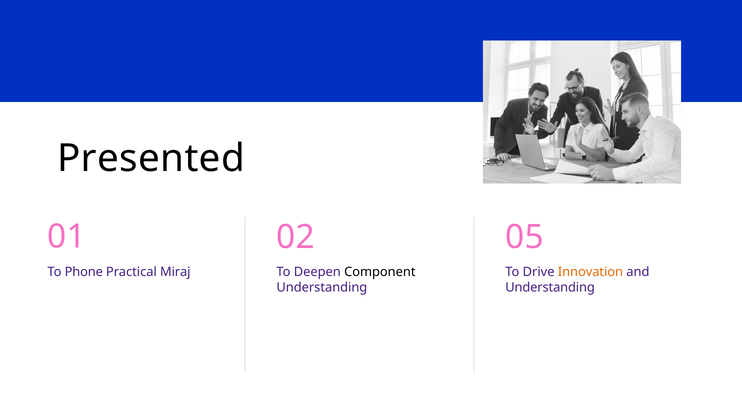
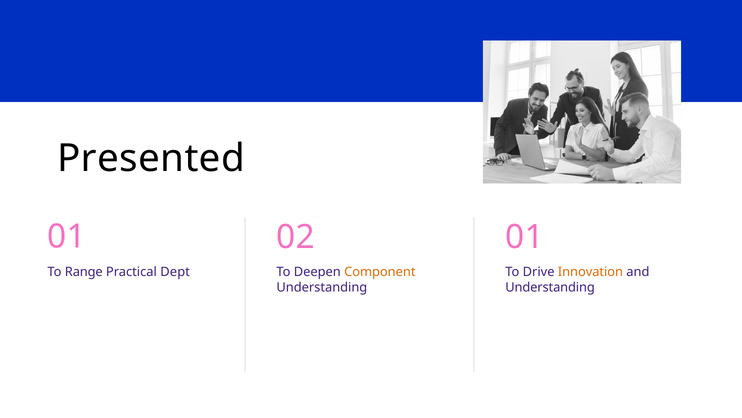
02 05: 05 -> 01 (525, 237)
Phone: Phone -> Range (84, 272)
Miraj: Miraj -> Dept (175, 272)
Component colour: black -> orange (380, 272)
